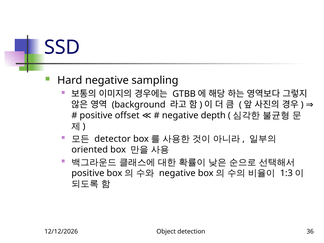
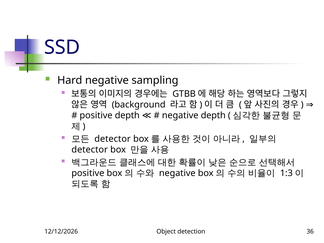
positive offset: offset -> depth (127, 116)
oriented: oriented -> detector (90, 150)
